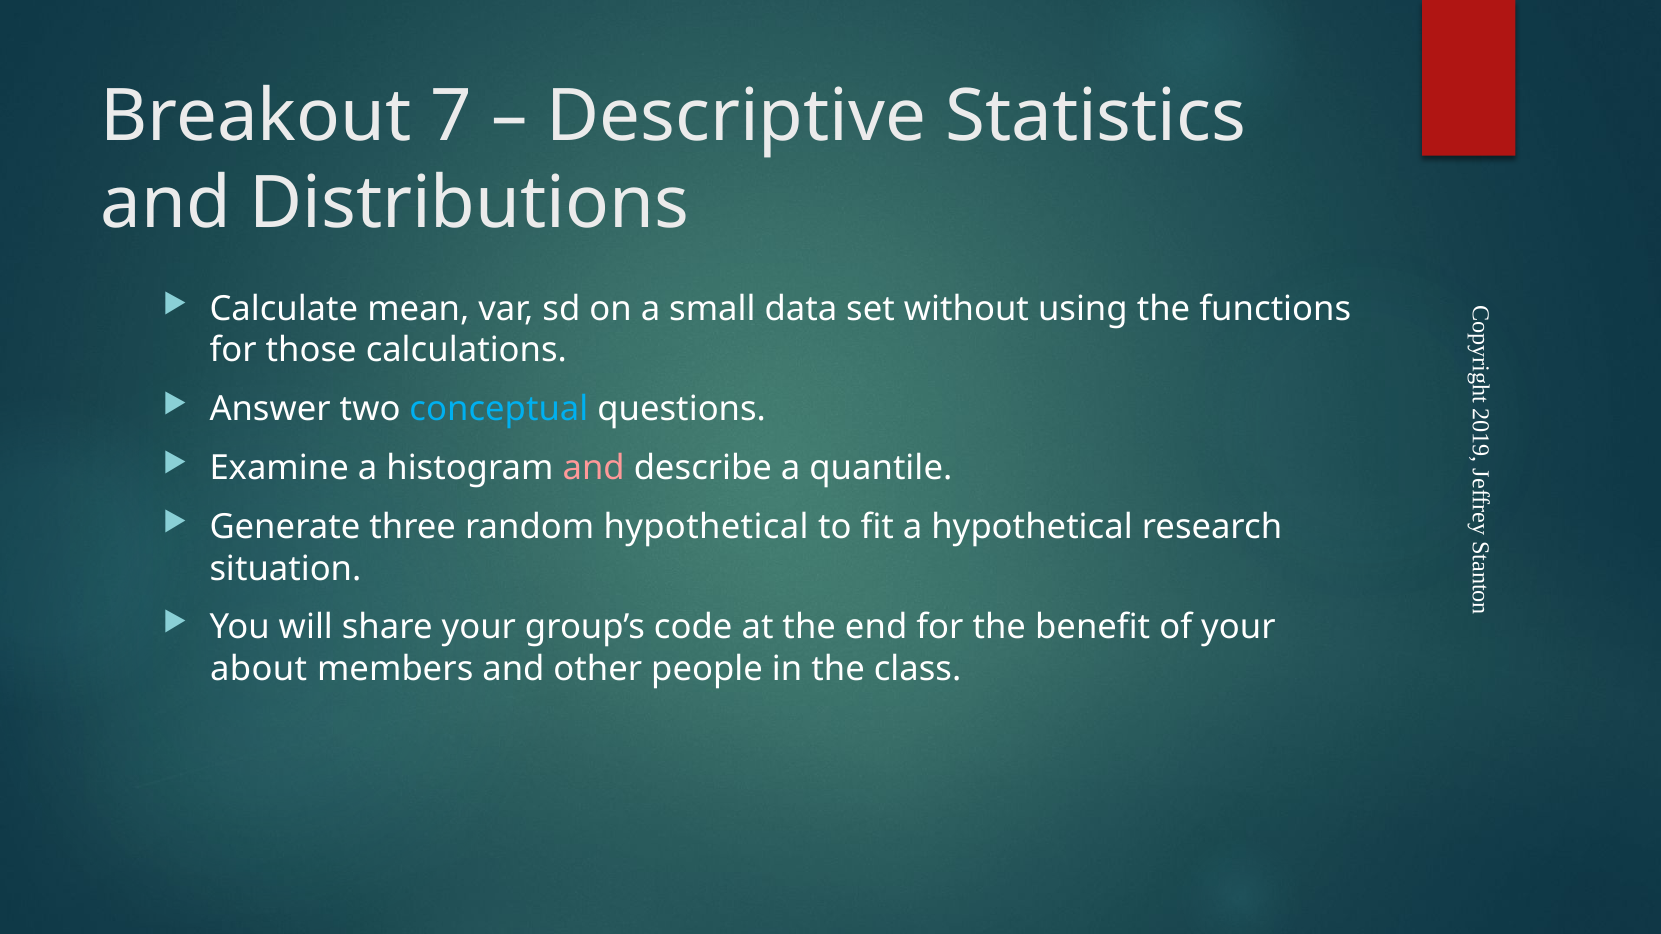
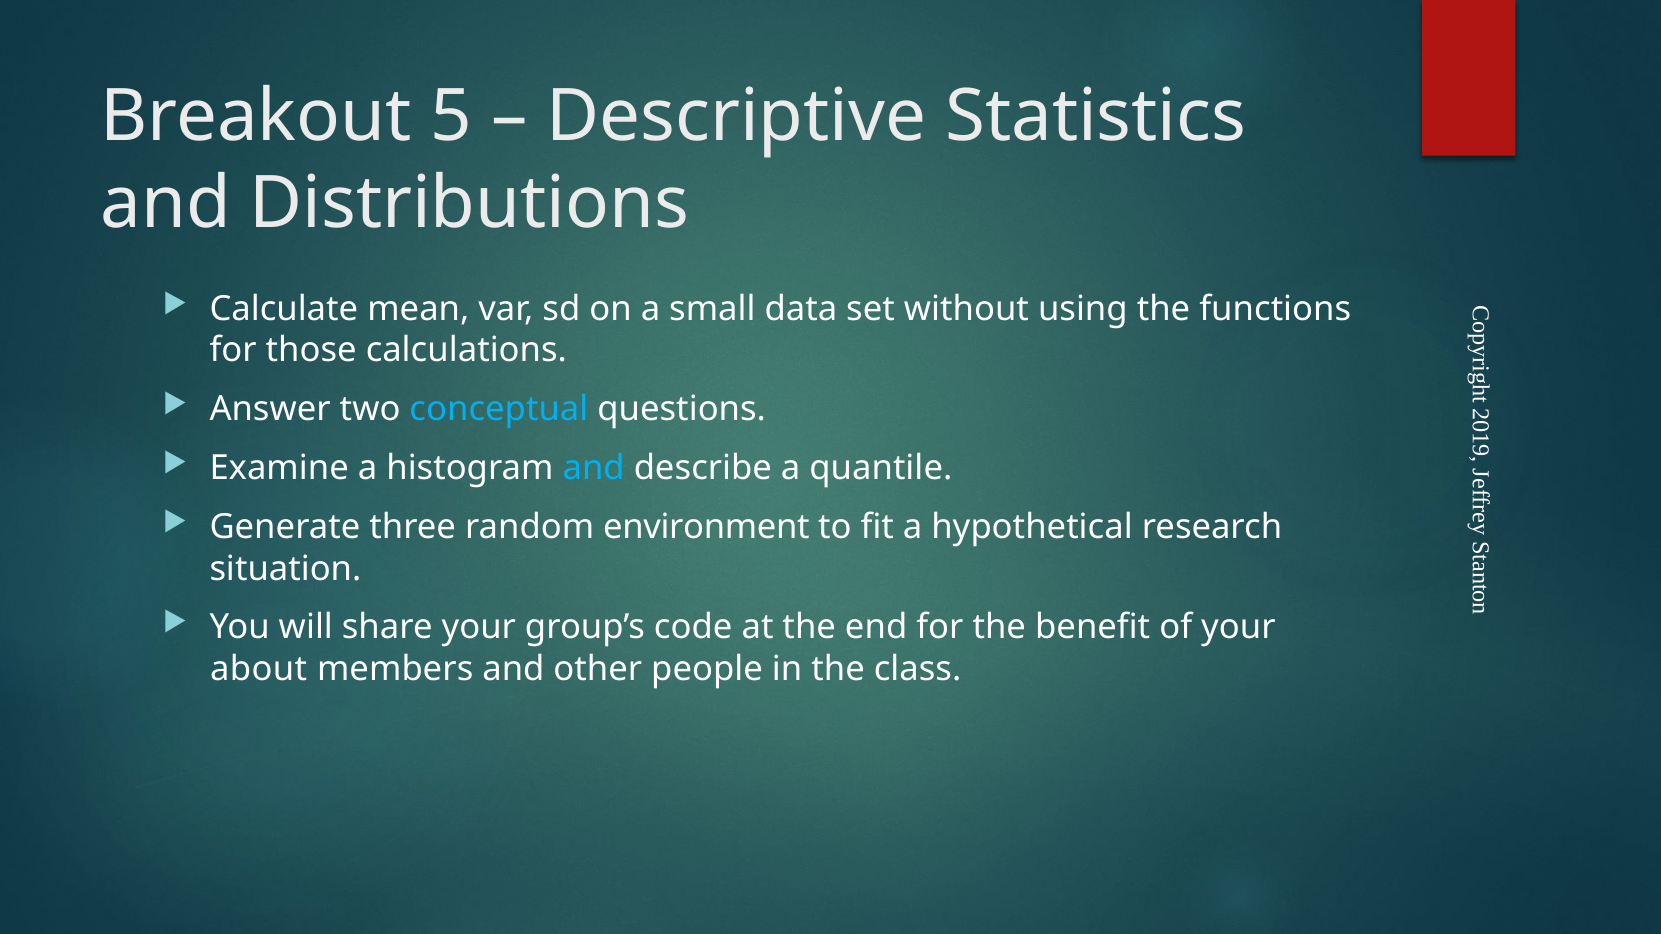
7: 7 -> 5 (452, 117)
and colour: pink -> light blue (594, 468)
random hypothetical: hypothetical -> environment (706, 527)
